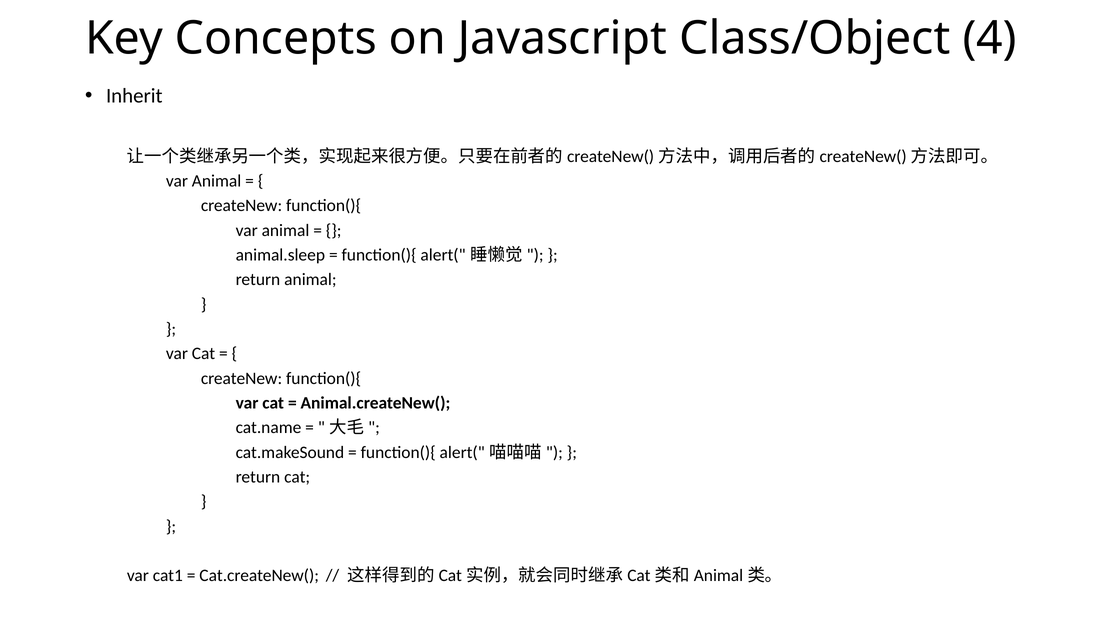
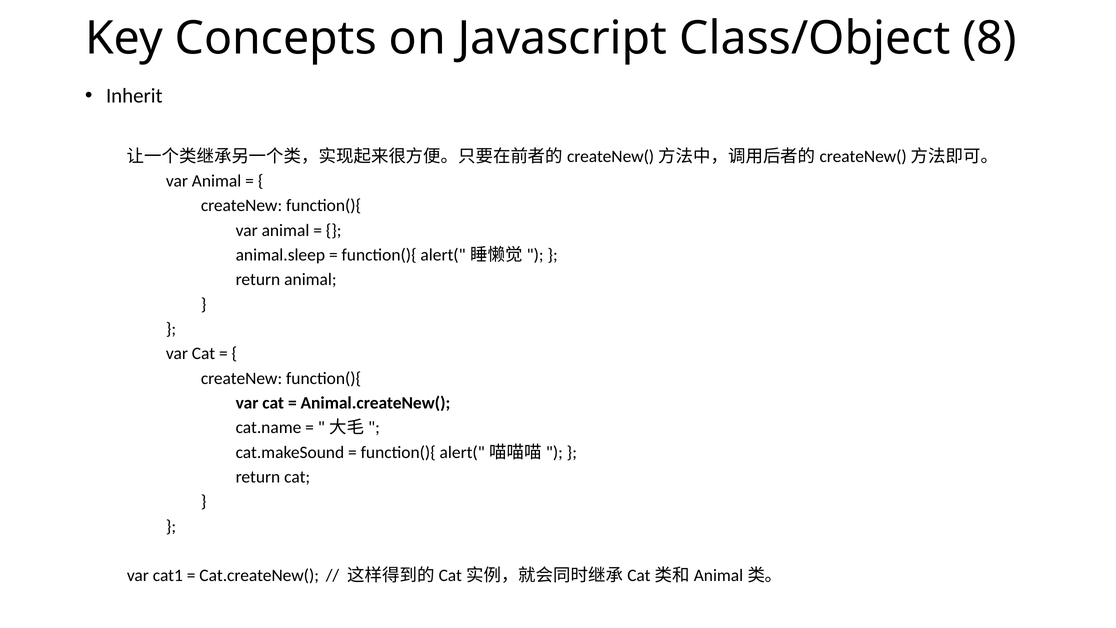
4: 4 -> 8 (990, 39)
